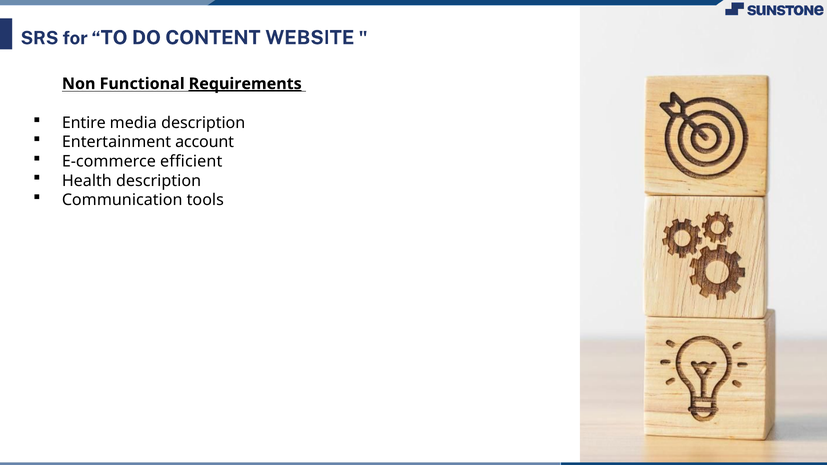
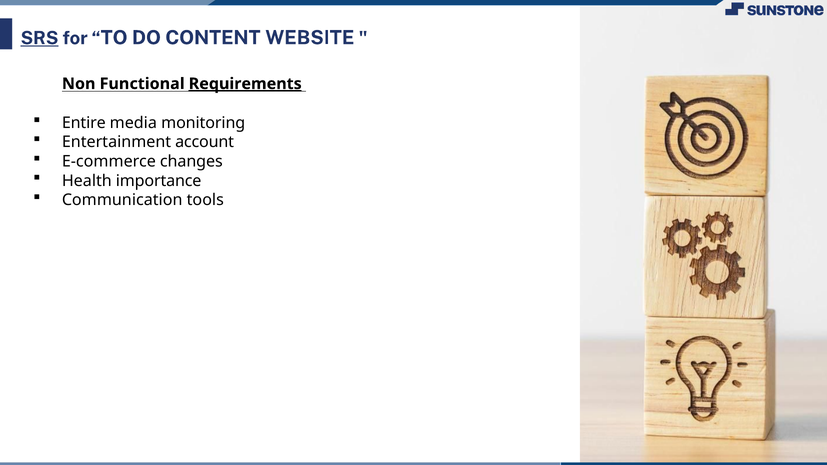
SRS underline: none -> present (39, 38)
media description: description -> monitoring (203, 123)
efficient: efficient -> changes (191, 162)
Health description: description -> importance (159, 181)
